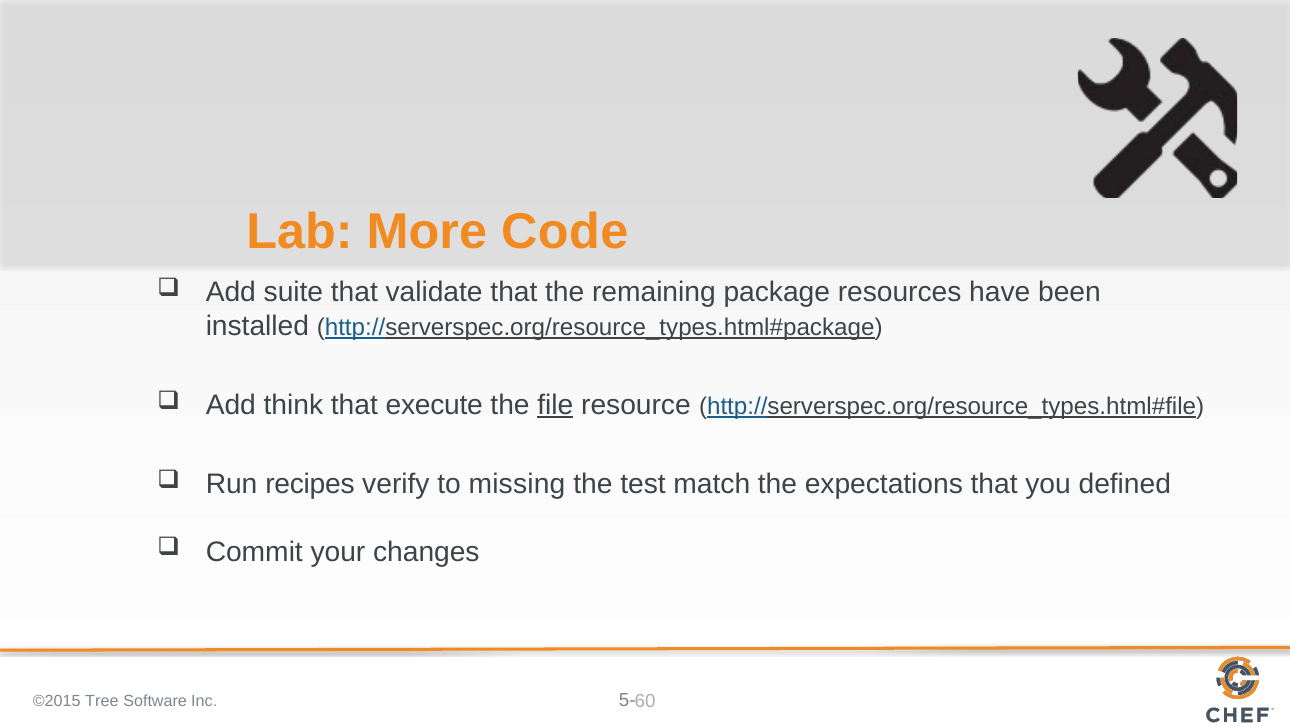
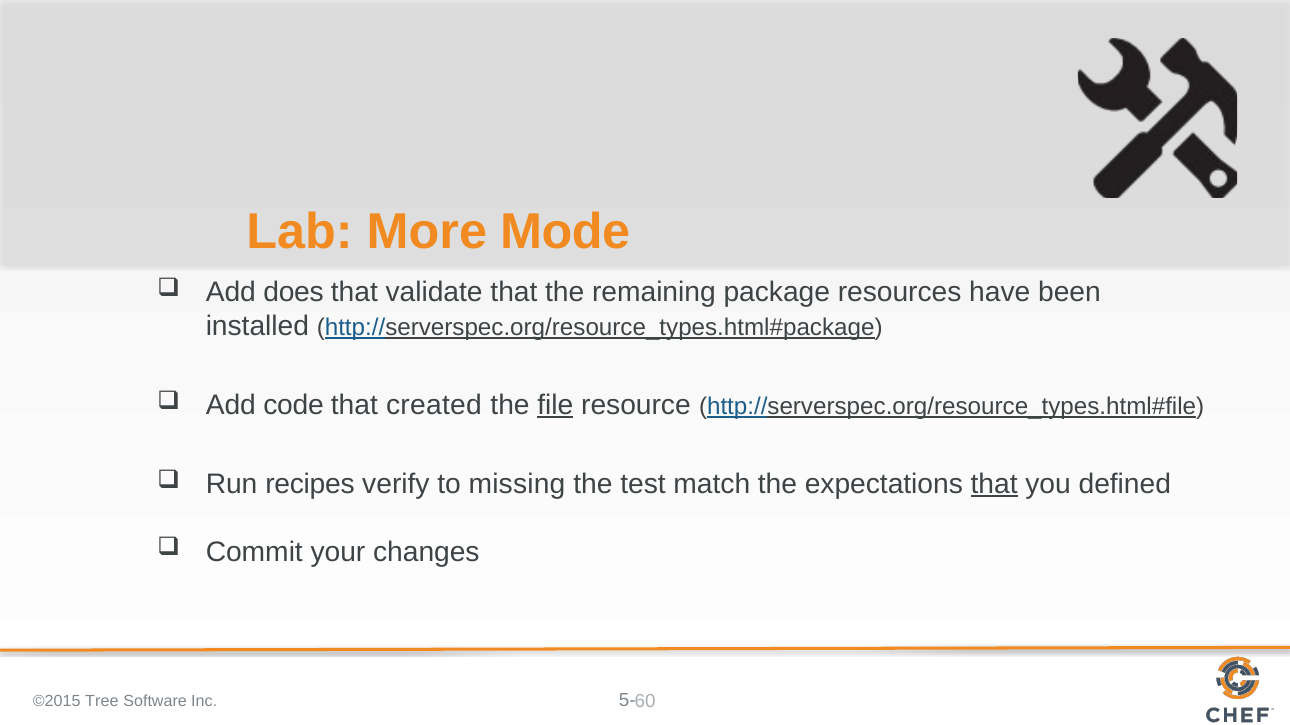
Code: Code -> Mode (565, 232)
suite: suite -> does (294, 292)
think: think -> code (294, 405)
execute: execute -> created (434, 405)
that underline: none -> present (994, 485)
